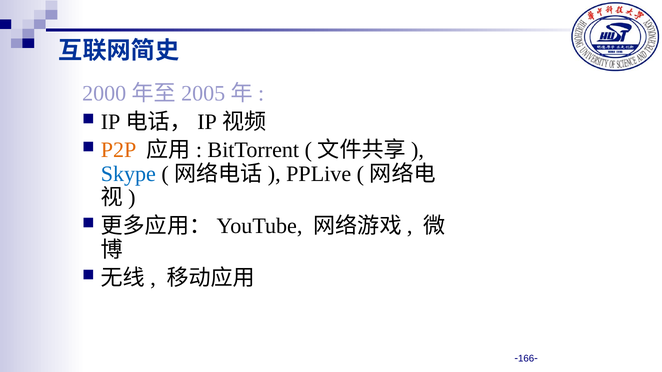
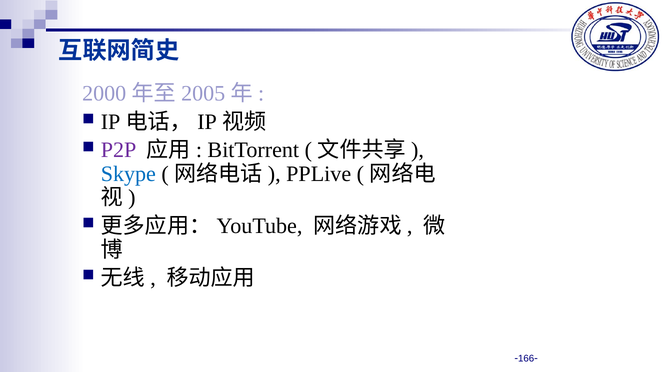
P2P colour: orange -> purple (119, 150)
